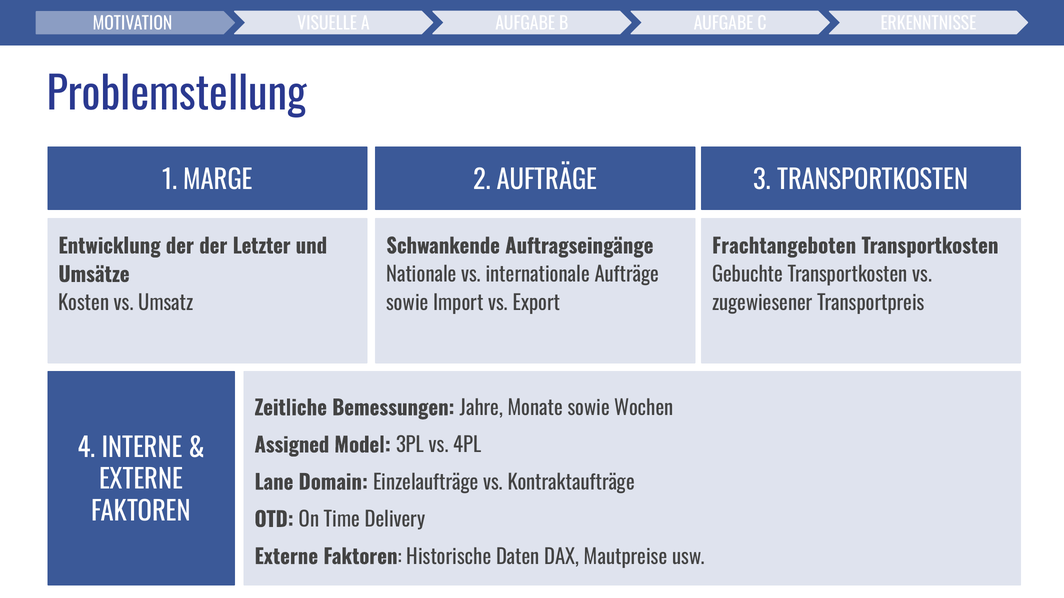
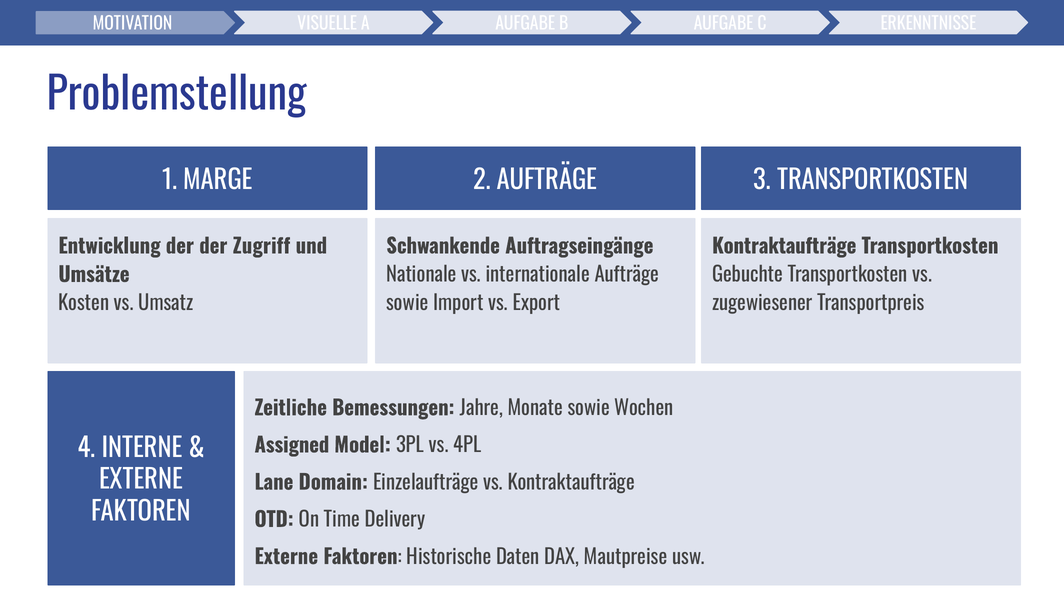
Letzter: Letzter -> Zugriff (261, 247)
Frachtangeboten: Frachtangeboten -> Kontraktaufträge (784, 247)
